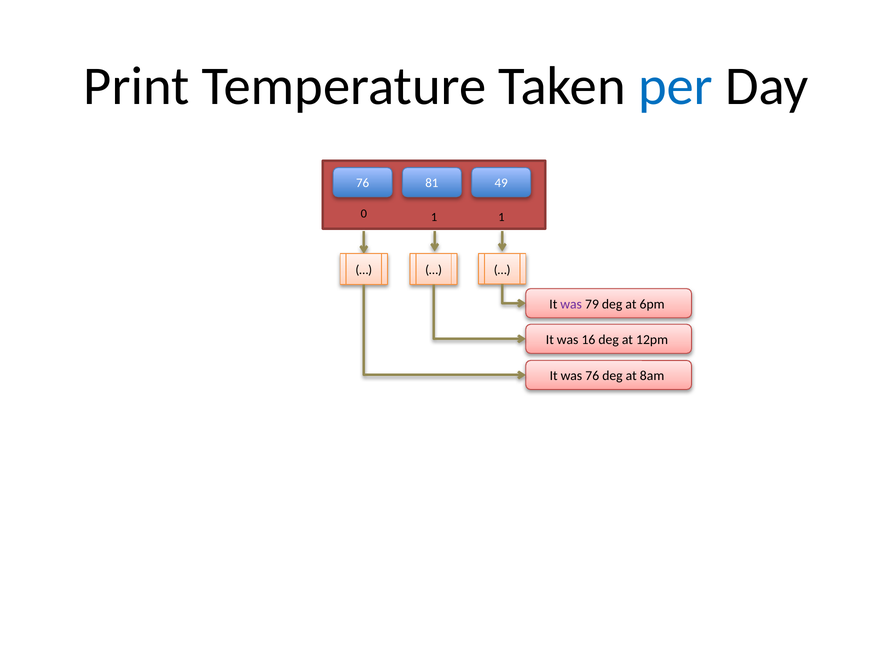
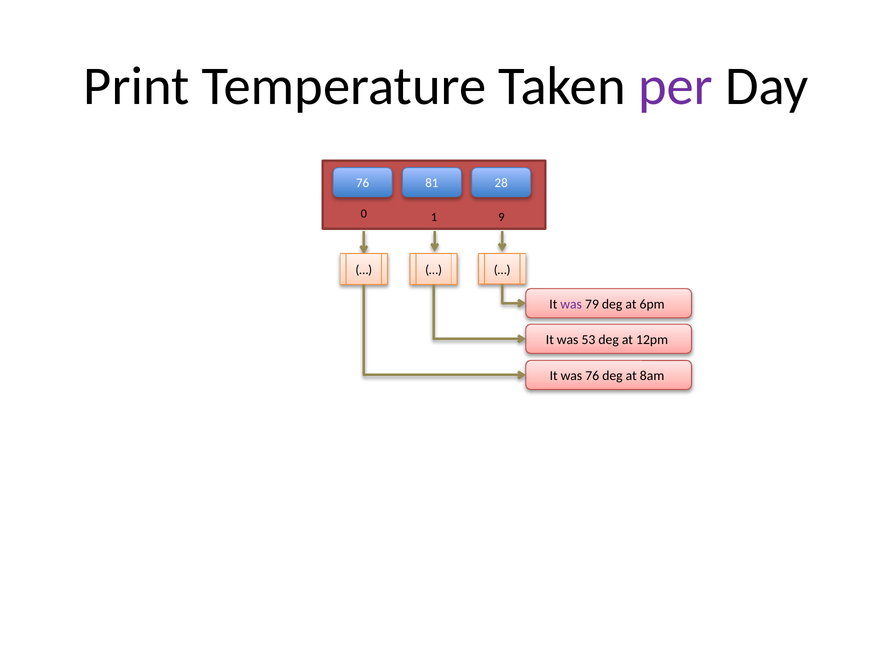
per colour: blue -> purple (676, 86)
49: 49 -> 28 (501, 183)
1 1: 1 -> 9 (501, 217)
16: 16 -> 53 (588, 340)
